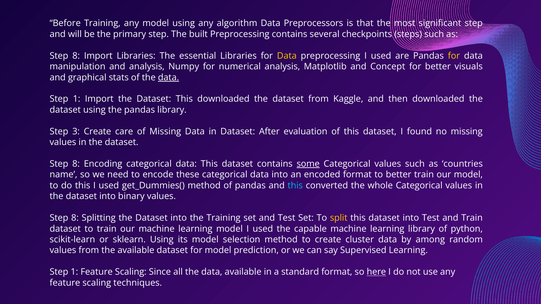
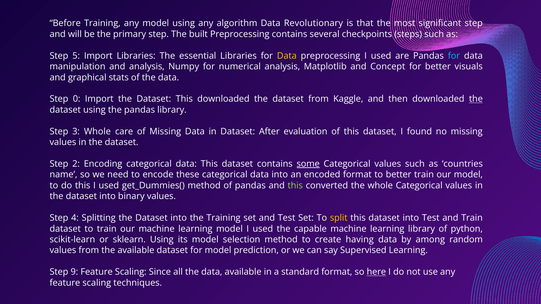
Preprocessors: Preprocessors -> Revolutionary (313, 23)
8: 8 -> 5 (76, 56)
for colour: yellow -> light blue (454, 56)
data underline: present -> none (169, 77)
1: 1 -> 0 (77, 99)
the underline: none -> present (476, 99)
3 Create: Create -> Whole (97, 132)
8: 8 -> 2 (76, 164)
this colour: light blue -> light green (295, 186)
8: 8 -> 4 (75, 218)
cluster: cluster -> having (360, 240)
1: 1 -> 9 (74, 272)
